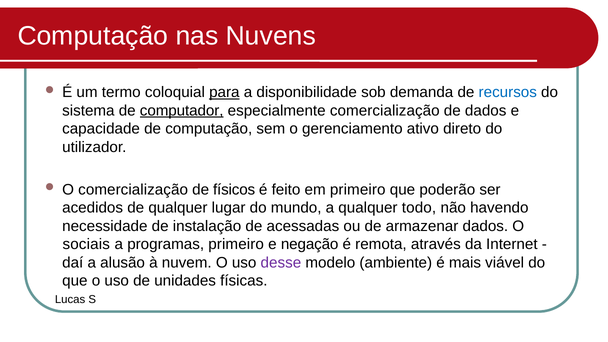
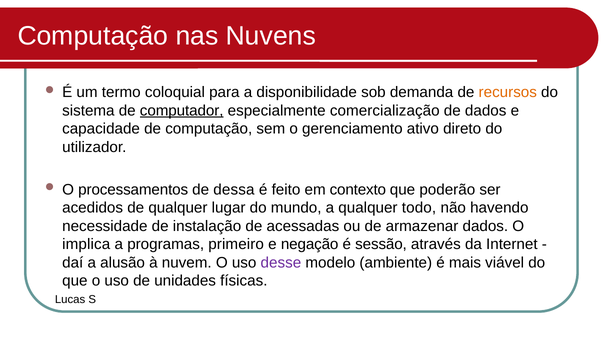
para underline: present -> none (224, 92)
recursos colour: blue -> orange (508, 92)
O comercialização: comercialização -> processamentos (133, 190)
físicos: físicos -> dessa (234, 190)
em primeiro: primeiro -> contexto (358, 190)
sociais: sociais -> implica (86, 244)
remota: remota -> sessão (381, 244)
